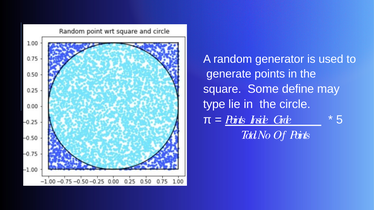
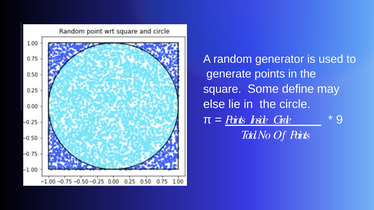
type: type -> else (214, 104)
5: 5 -> 9 (339, 120)
